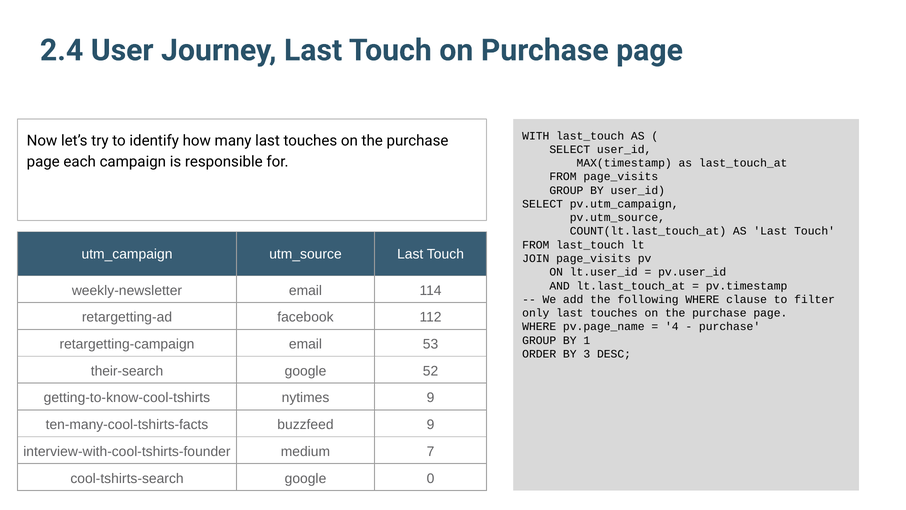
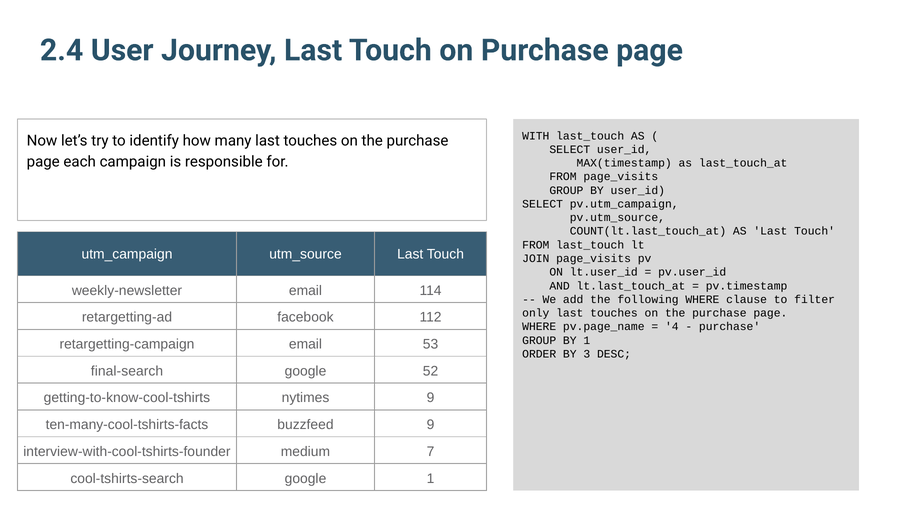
their-search: their-search -> final-search (127, 371)
google 0: 0 -> 1 (431, 478)
